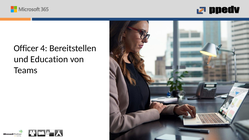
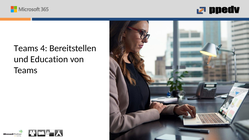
Officer: Officer -> Teams (26, 48)
